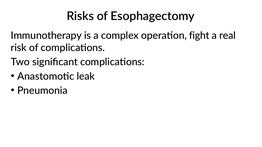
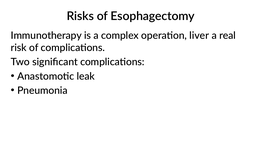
fight: fight -> liver (199, 36)
